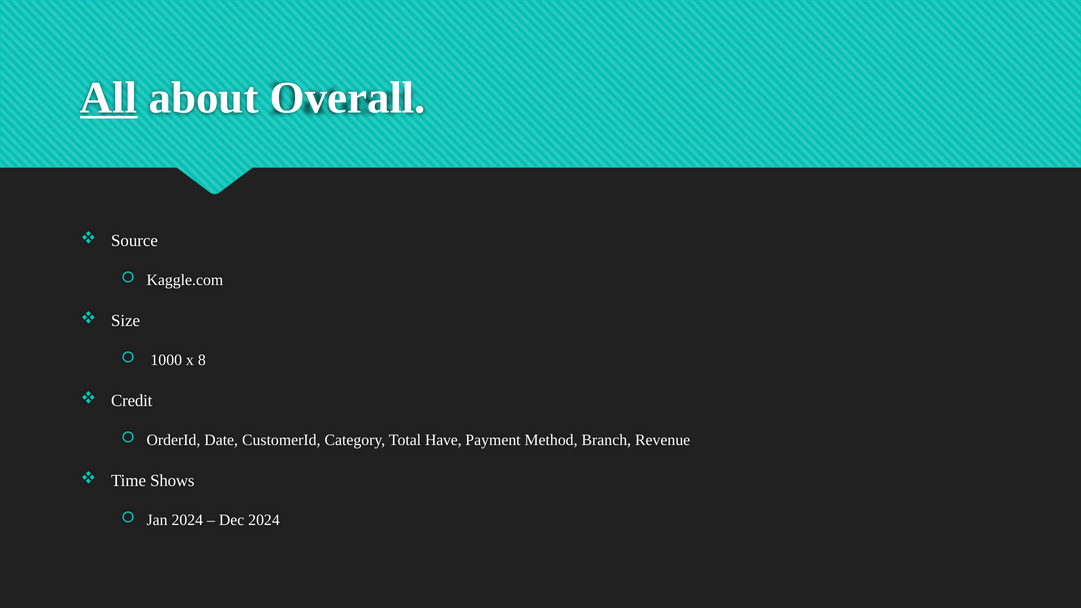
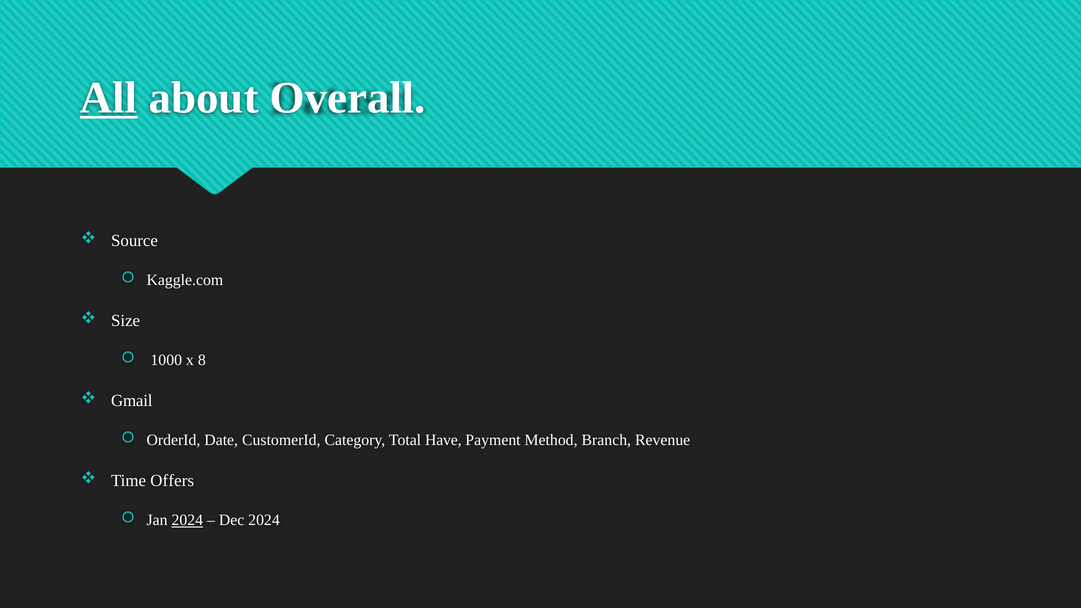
Credit: Credit -> Gmail (132, 401)
Shows: Shows -> Offers (172, 481)
2024 underline: none -> present (187, 520)
